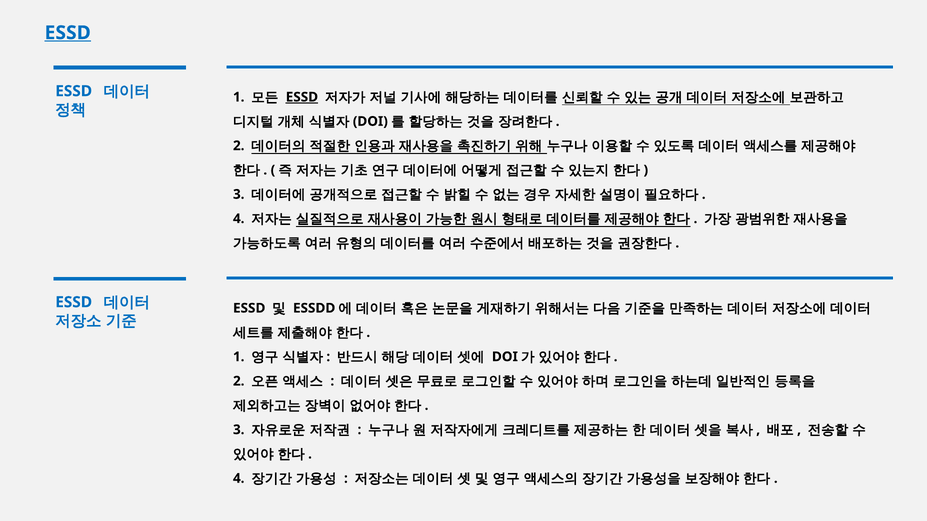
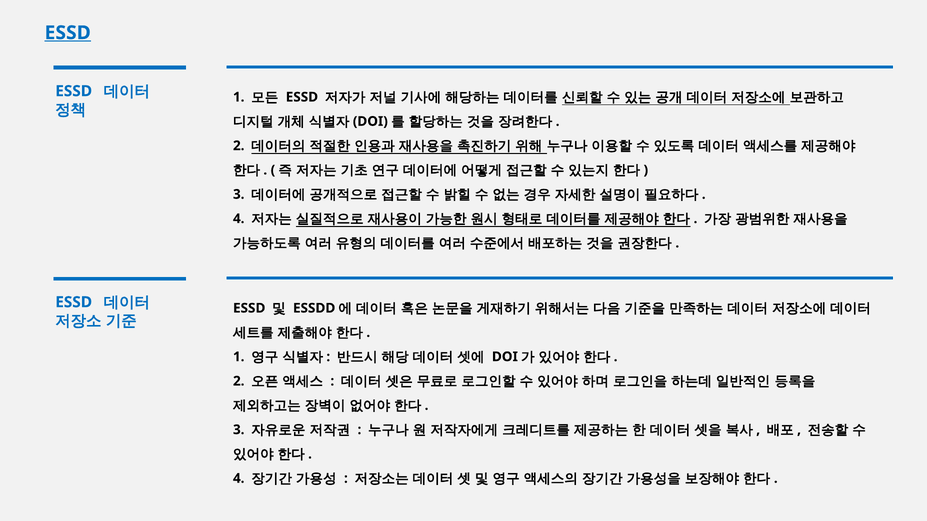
ESSD underline: present -> none (302, 97)
